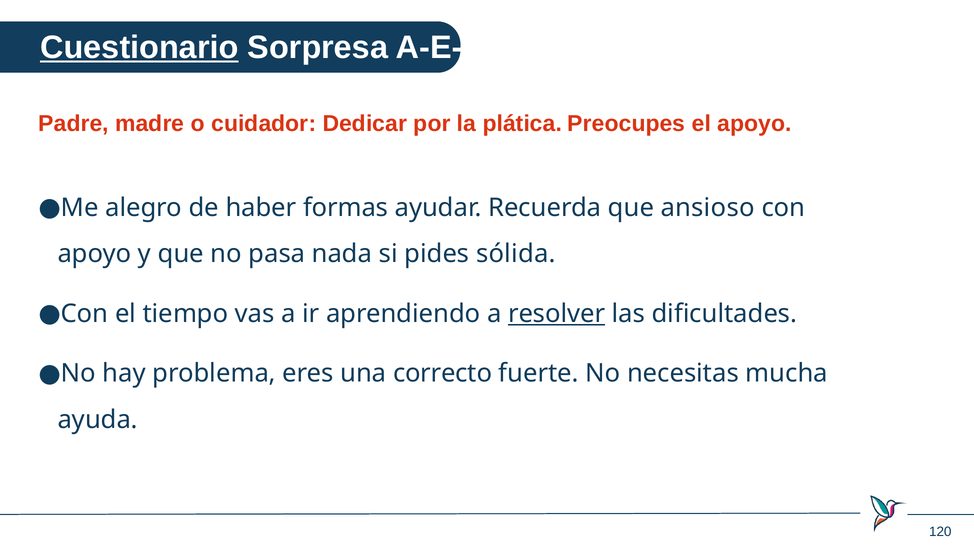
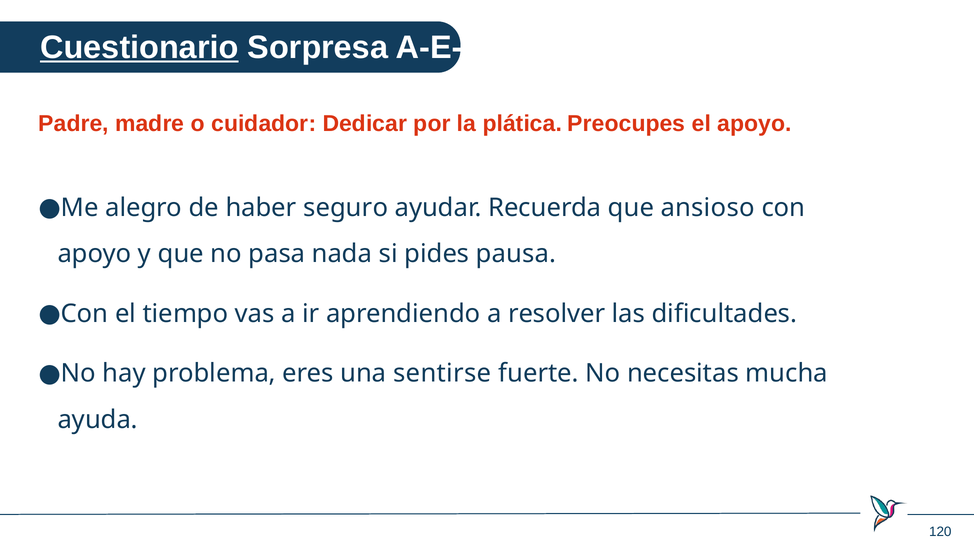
formas: formas -> seguro (346, 208)
sólida: sólida -> pausa (516, 254)
resolver underline: present -> none (557, 314)
correcto: correcto -> sentirse (442, 373)
